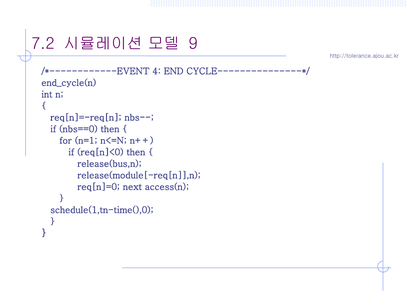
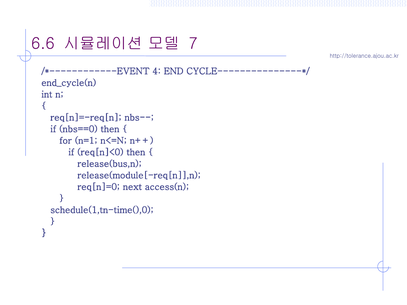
7.2: 7.2 -> 6.6 (43, 44)
9: 9 -> 7 (193, 44)
